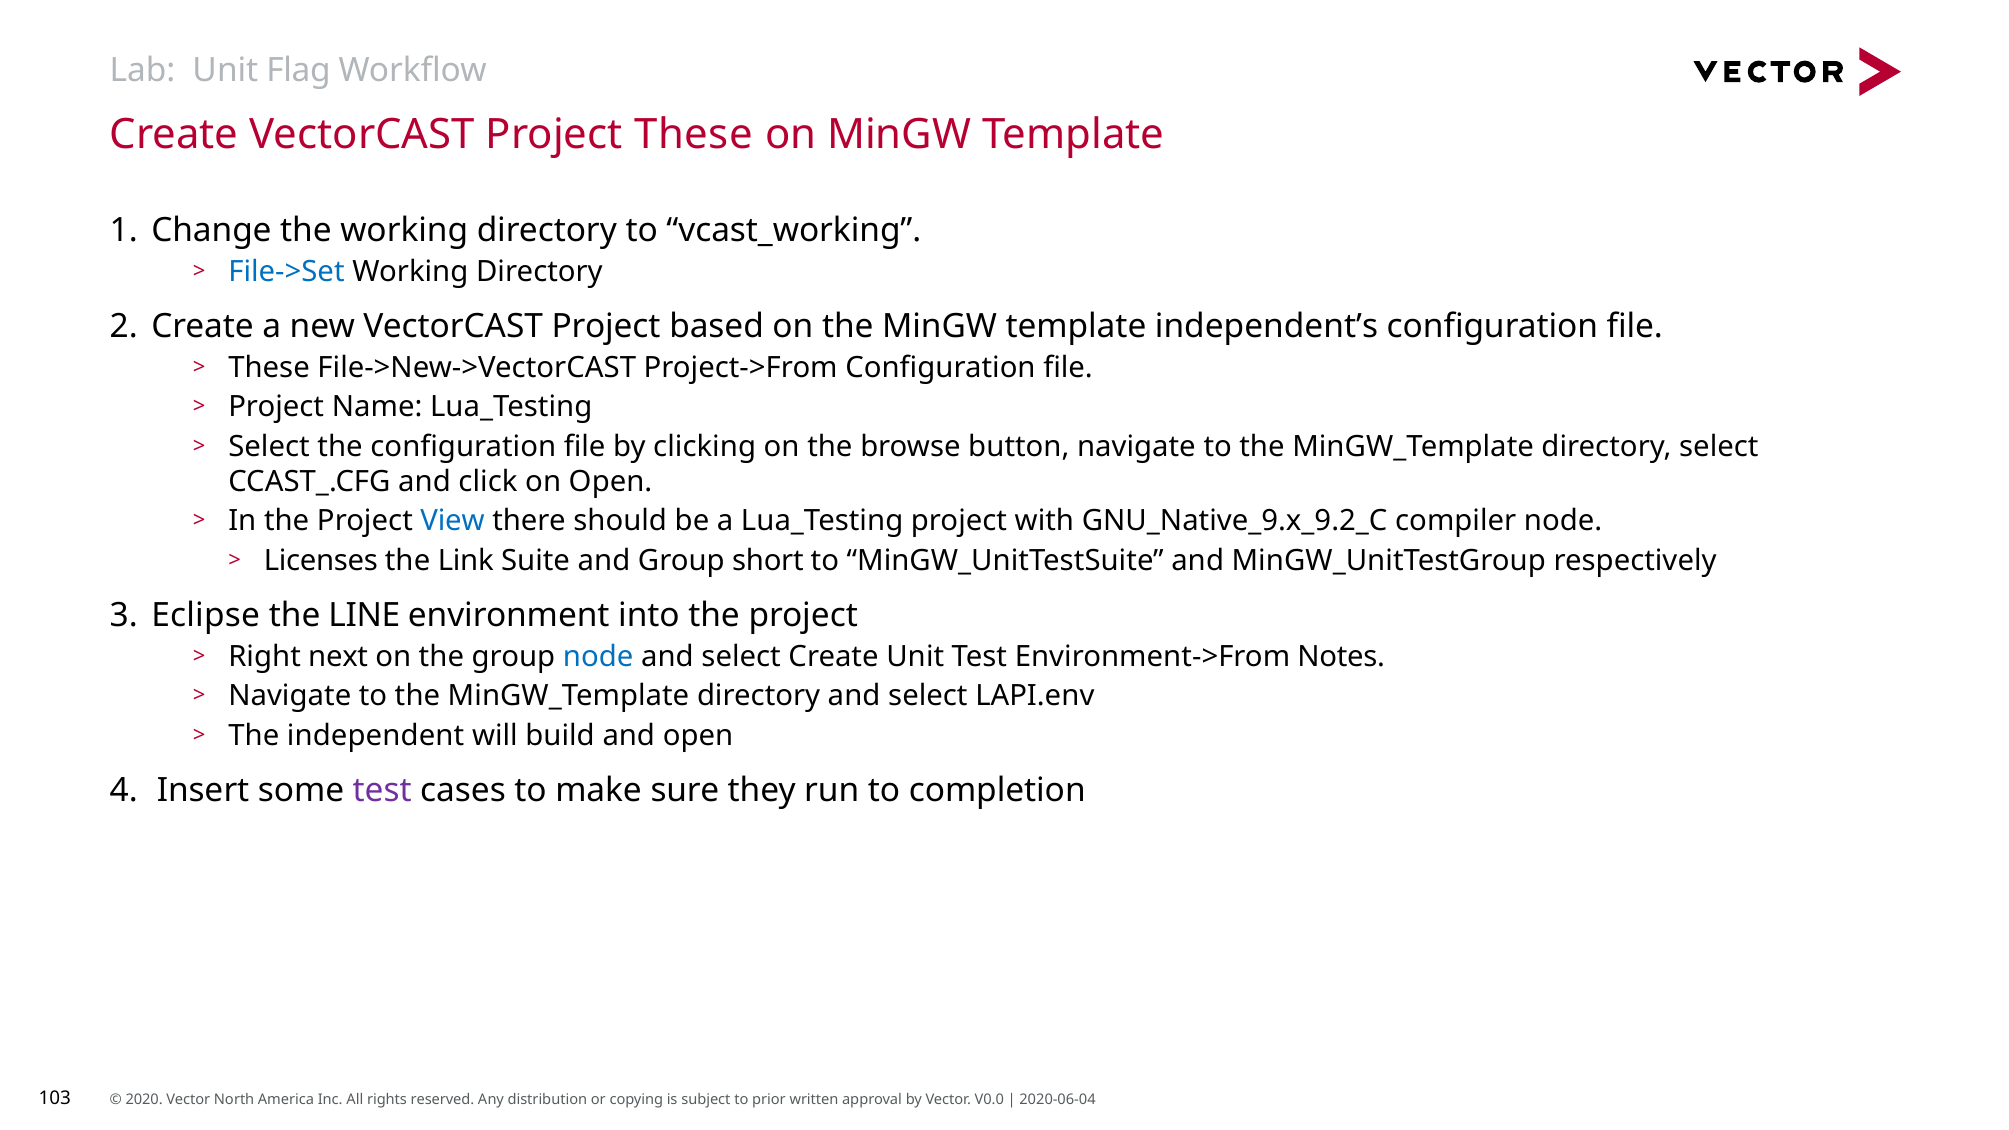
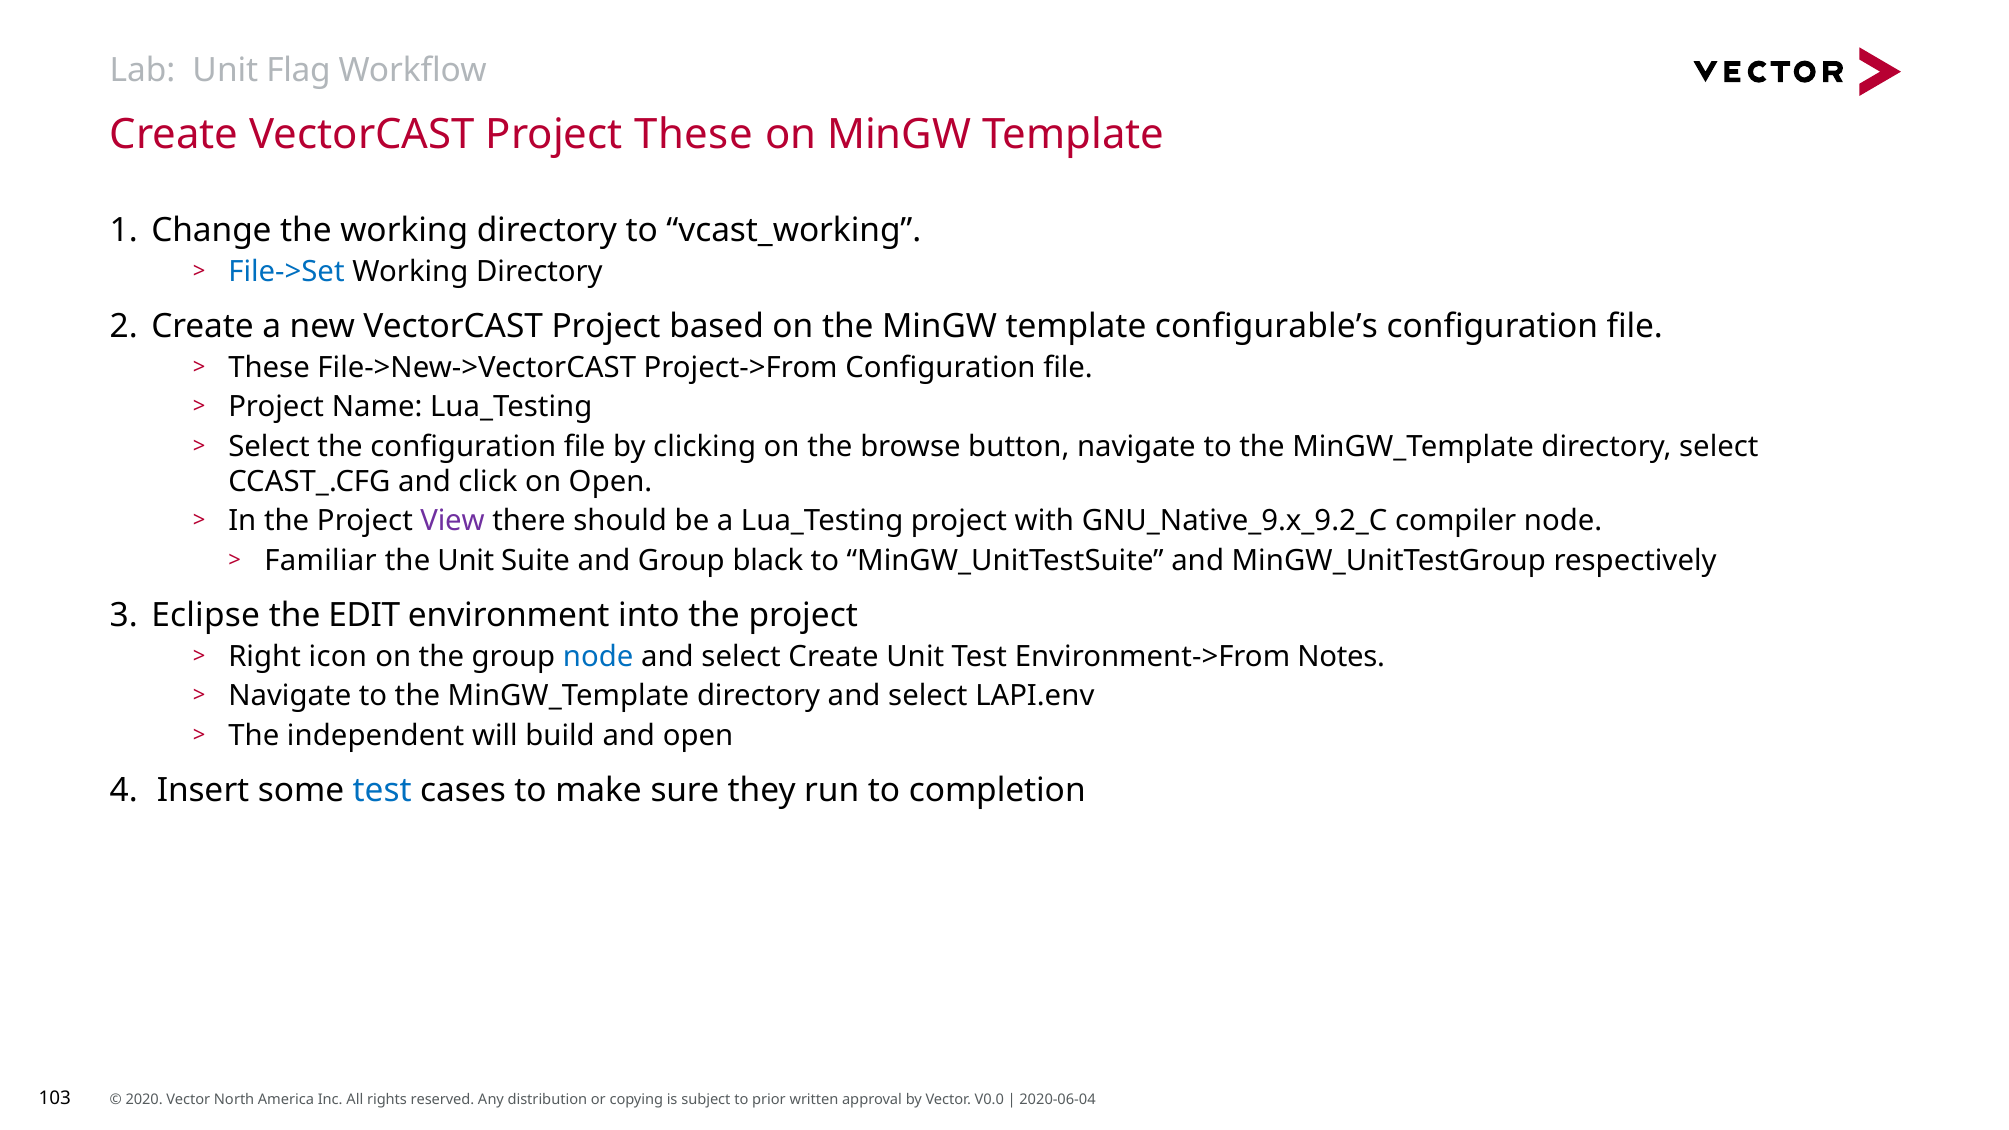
independent’s: independent’s -> configurable’s (1266, 326)
View colour: blue -> purple (453, 521)
Licenses: Licenses -> Familiar (321, 561)
the Link: Link -> Unit (466, 561)
short: short -> black (768, 561)
LINE: LINE -> EDIT (364, 615)
next: next -> icon (338, 657)
test colour: purple -> blue (382, 790)
